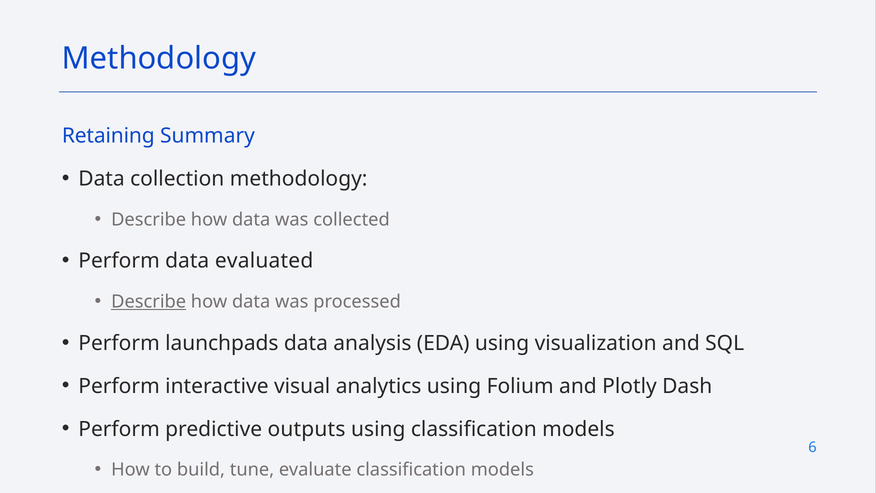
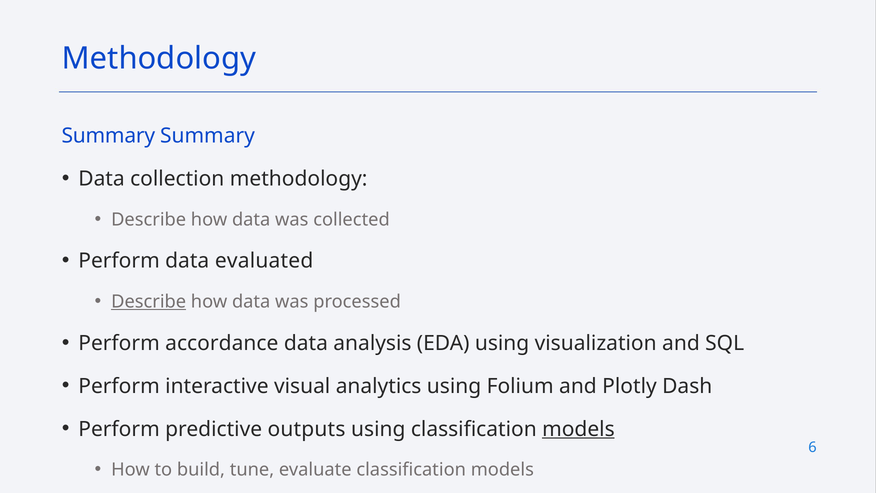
Retaining: Retaining -> Summary (108, 136)
launchpads: launchpads -> accordance (222, 343)
models underline: none -> present (578, 429)
